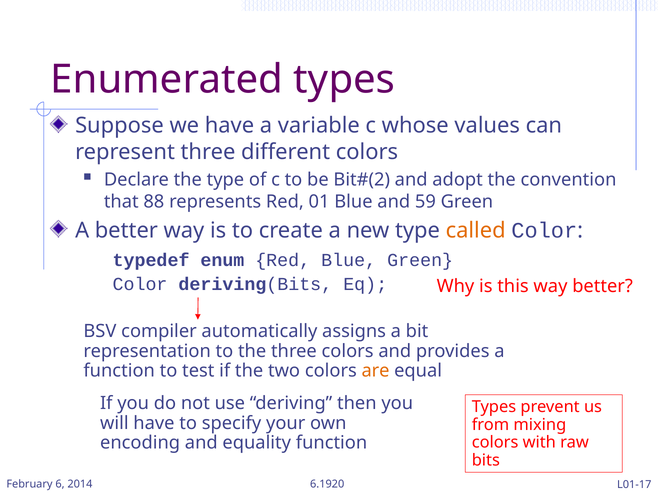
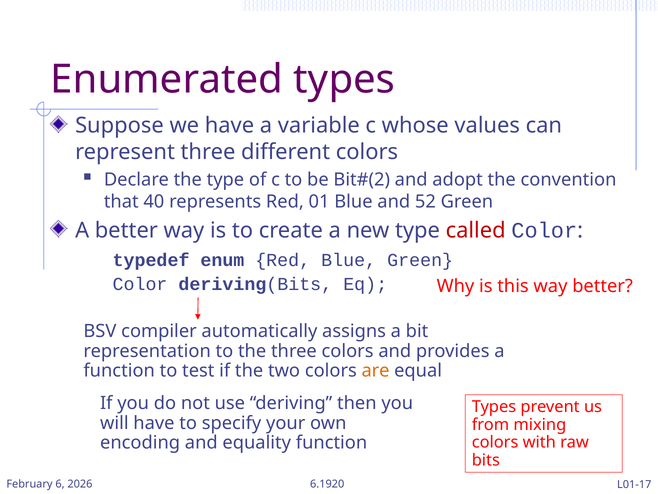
88: 88 -> 40 (154, 201)
59: 59 -> 52 (425, 201)
called colour: orange -> red (476, 230)
2014: 2014 -> 2026 (80, 484)
